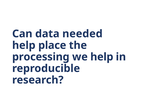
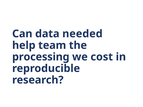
place: place -> team (52, 45)
we help: help -> cost (102, 57)
